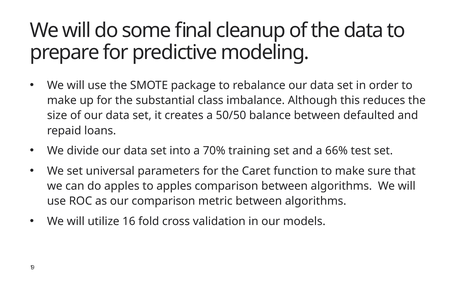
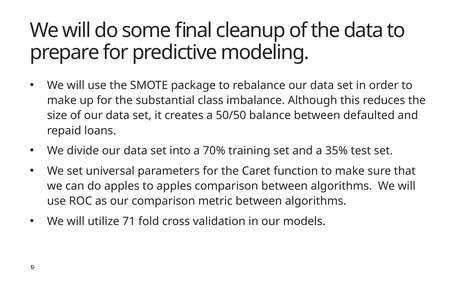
66%: 66% -> 35% (337, 151)
16: 16 -> 71 (129, 221)
